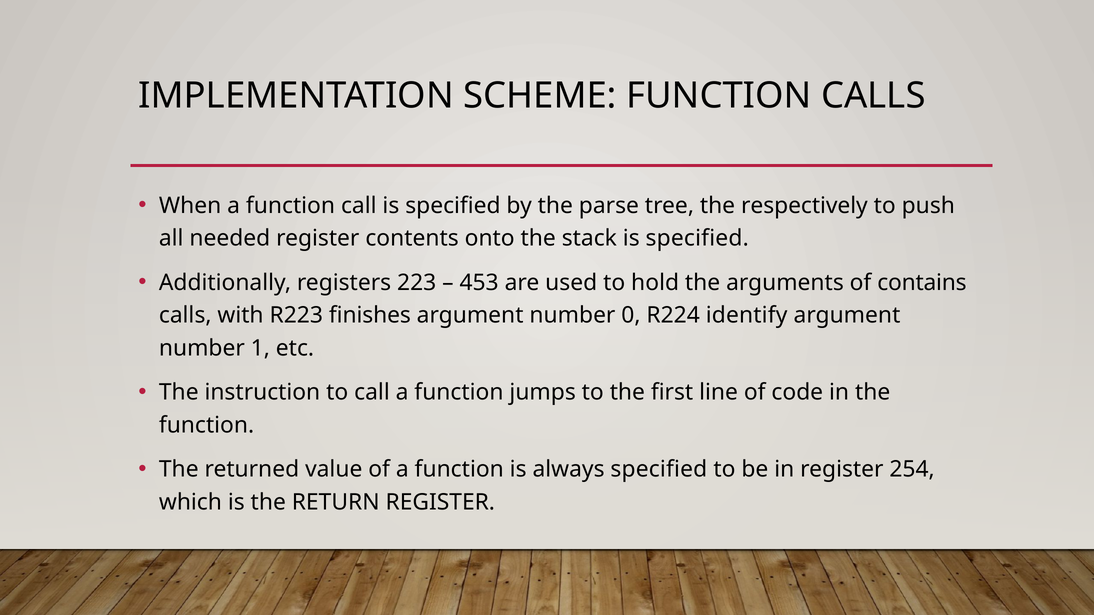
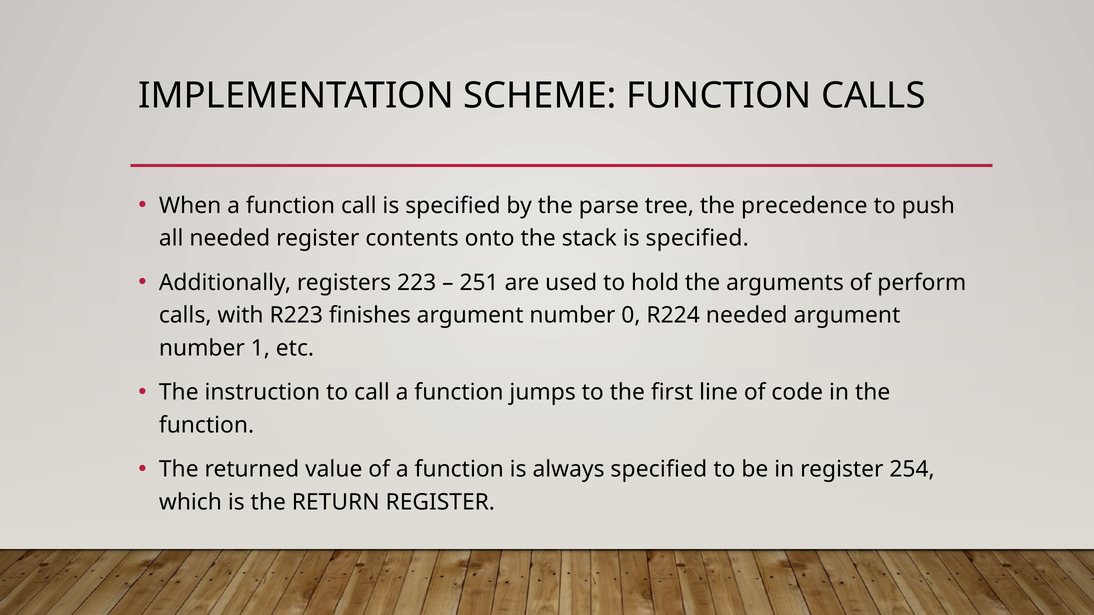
respectively: respectively -> precedence (804, 206)
453: 453 -> 251 (479, 283)
contains: contains -> perform (922, 283)
R224 identify: identify -> needed (747, 316)
